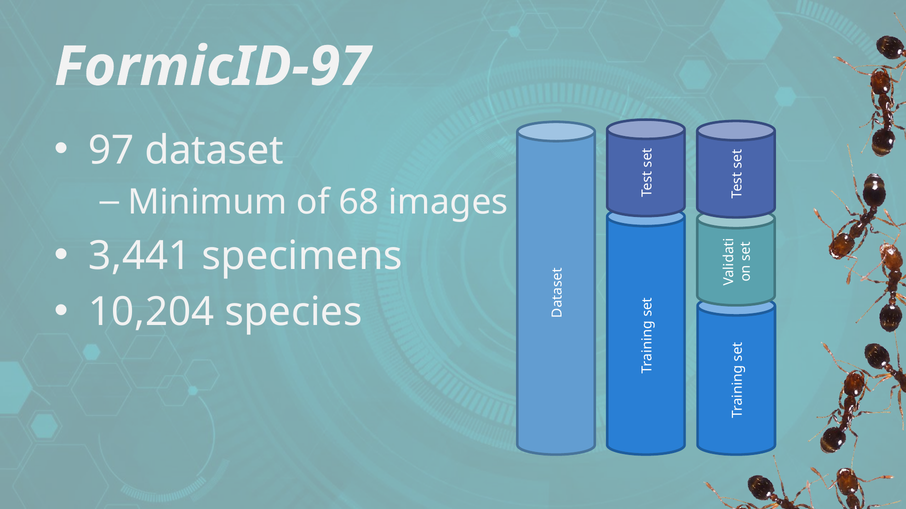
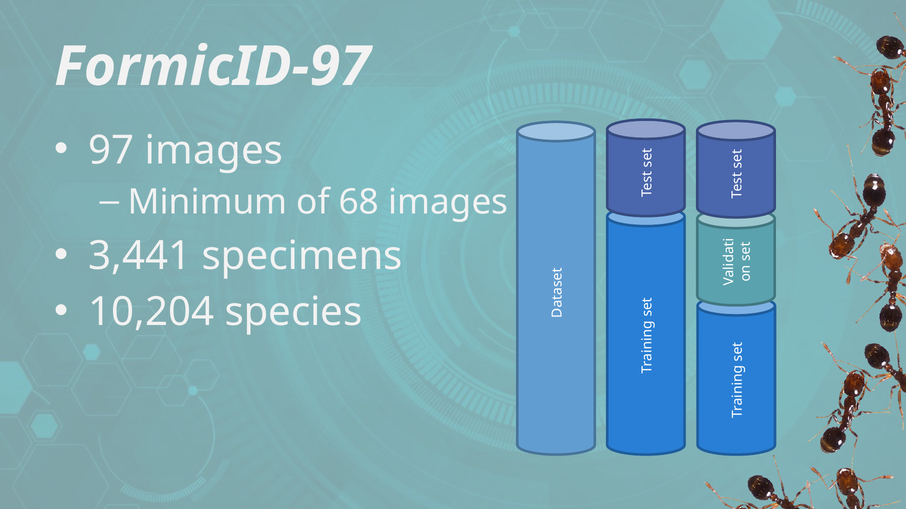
97 dataset: dataset -> images (214, 150)
